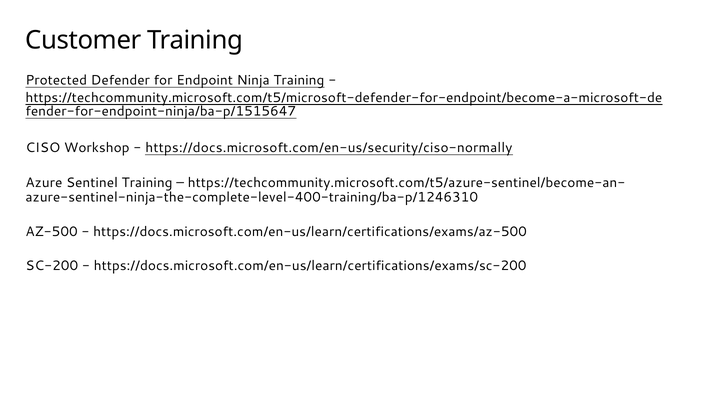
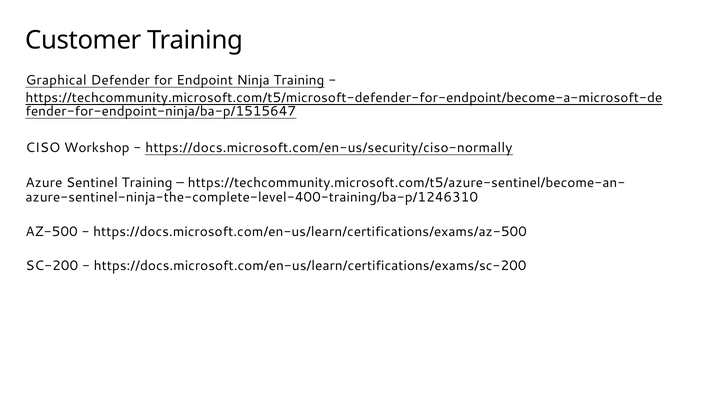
Protected: Protected -> Graphical (56, 80)
